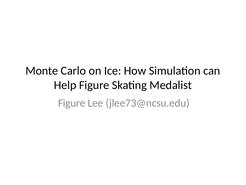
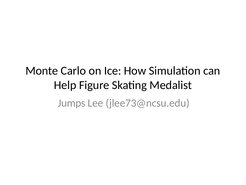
Figure: Figure -> Jumps (72, 103)
